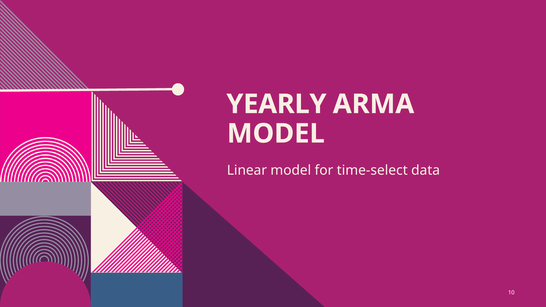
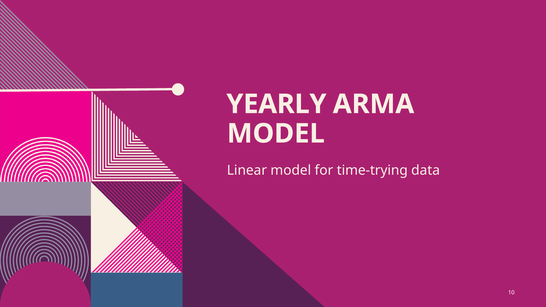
time-select: time-select -> time-trying (372, 170)
